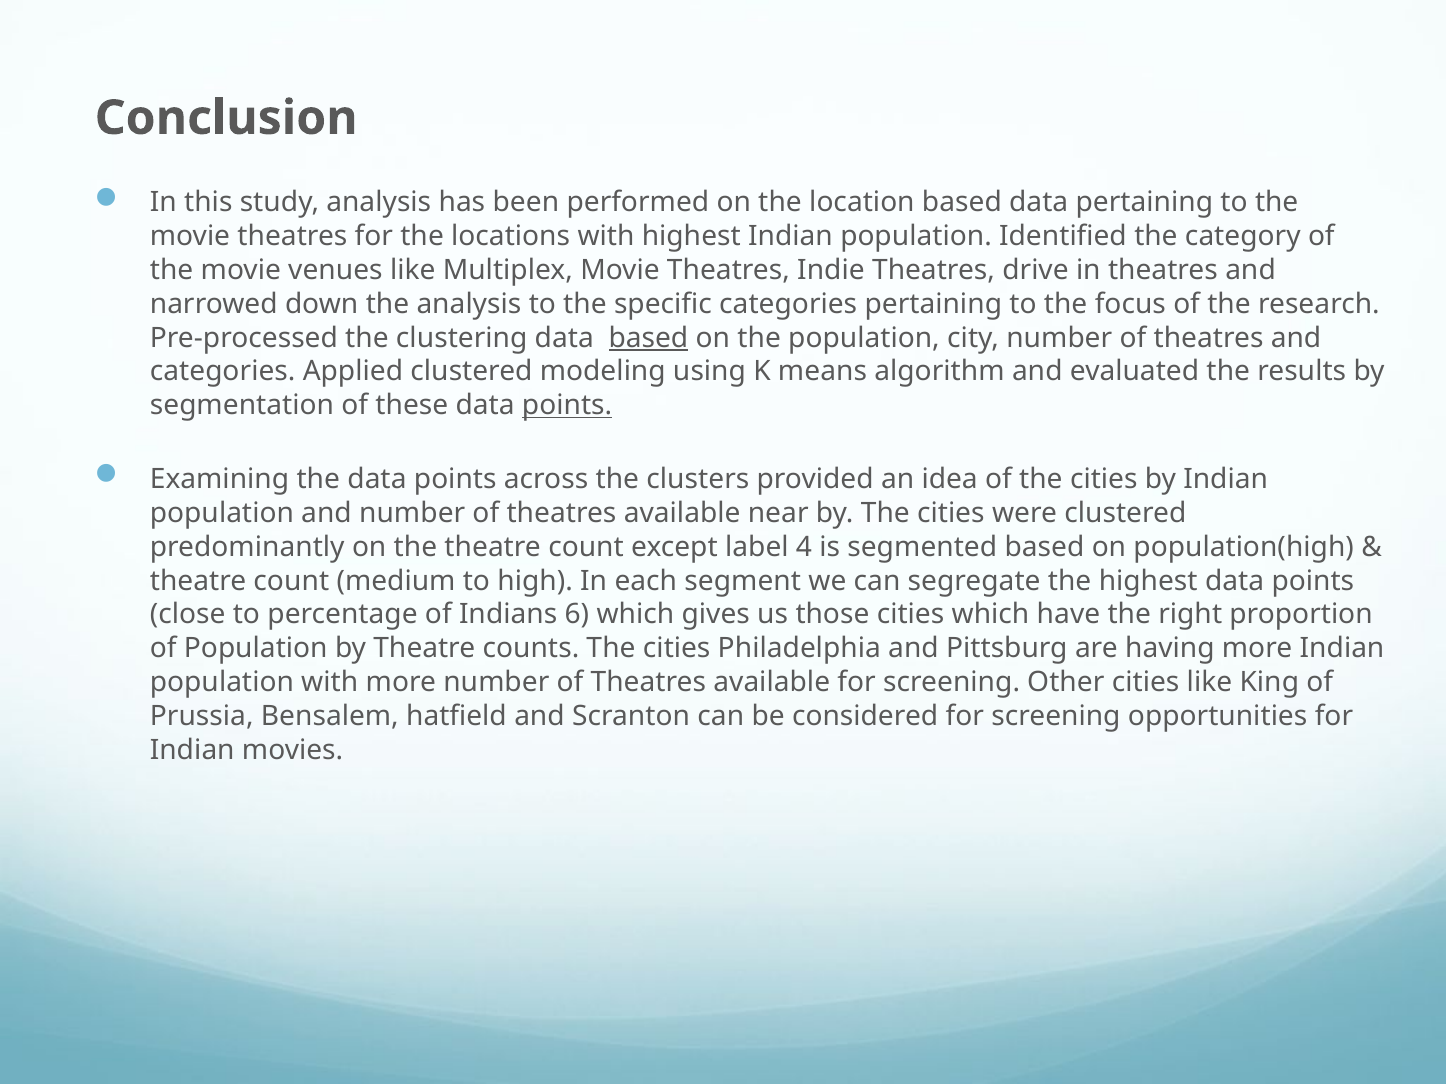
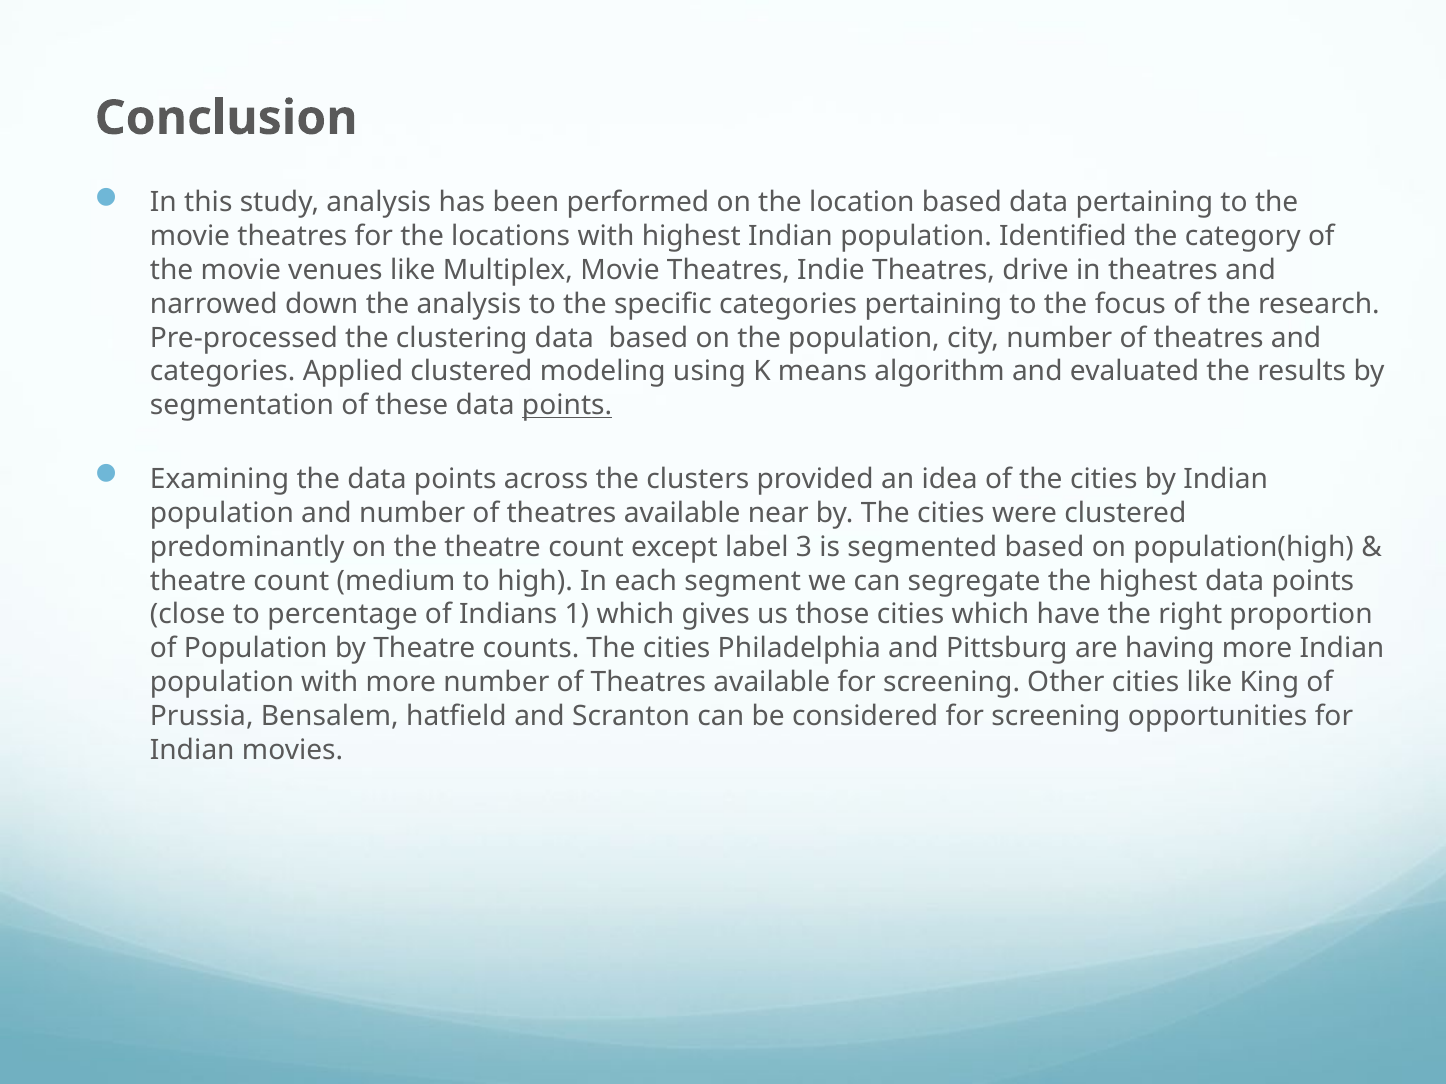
based underline: present -> none (648, 338)
4: 4 -> 3 (804, 547)
6: 6 -> 1 (577, 615)
